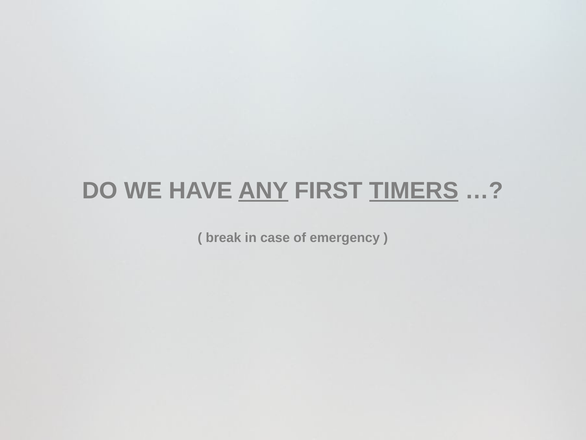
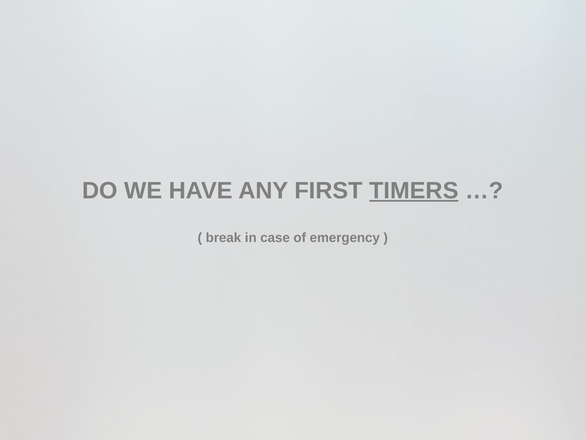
ANY underline: present -> none (263, 190)
